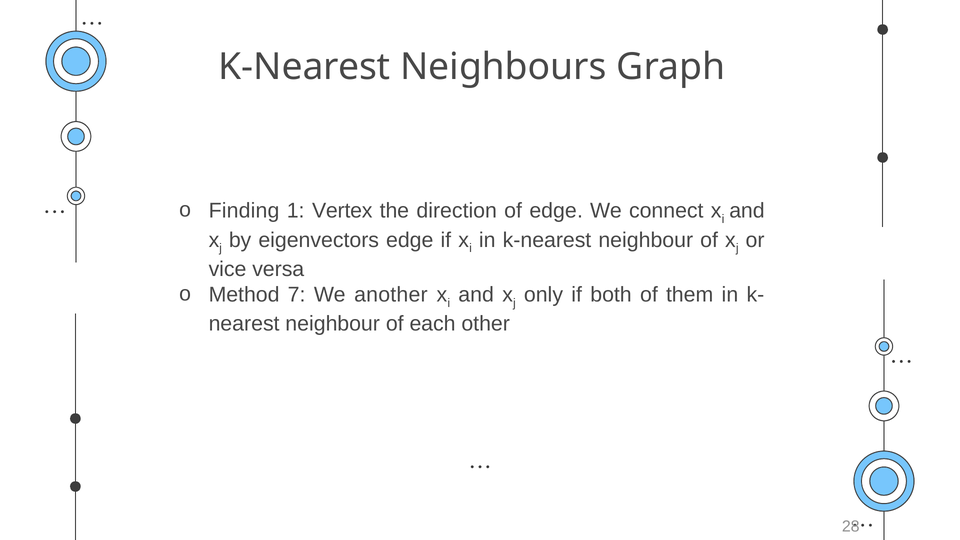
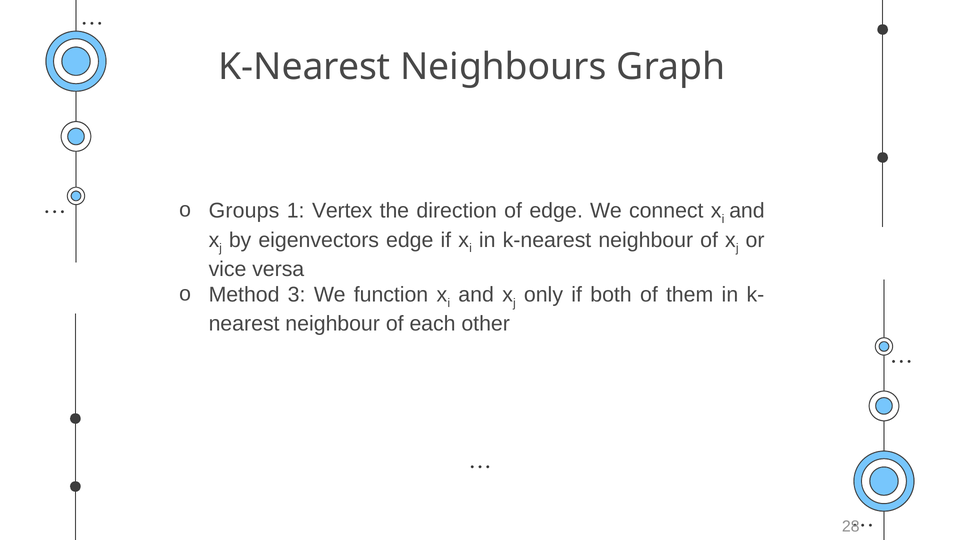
Finding: Finding -> Groups (244, 211)
7: 7 -> 3 (297, 295)
another: another -> function (391, 295)
